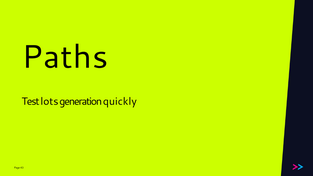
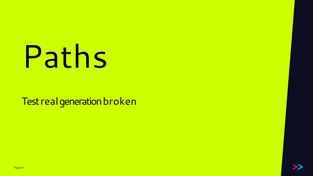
lots: lots -> real (49, 102)
quickly: quickly -> broken (120, 102)
